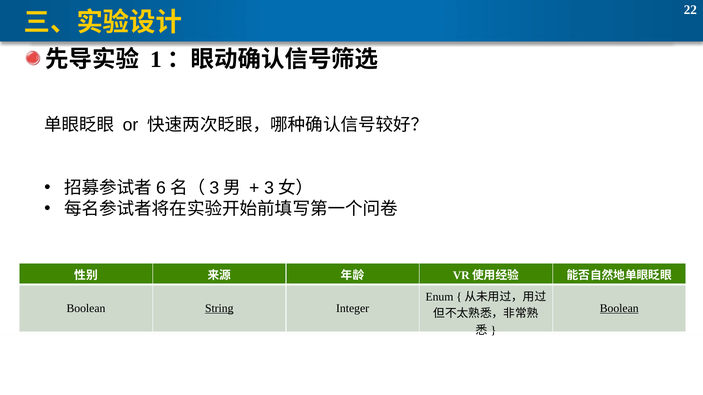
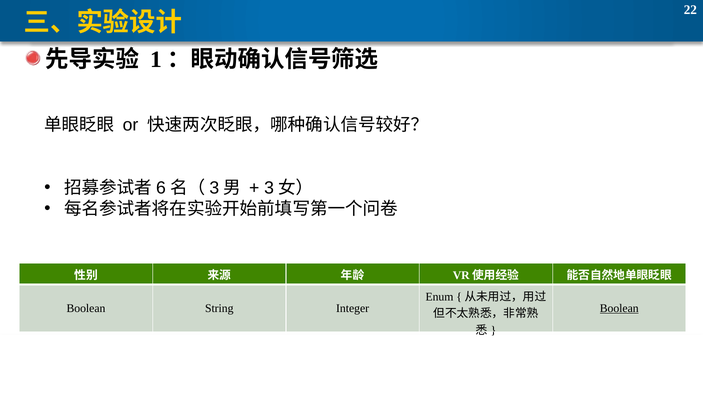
String underline: present -> none (219, 309)
